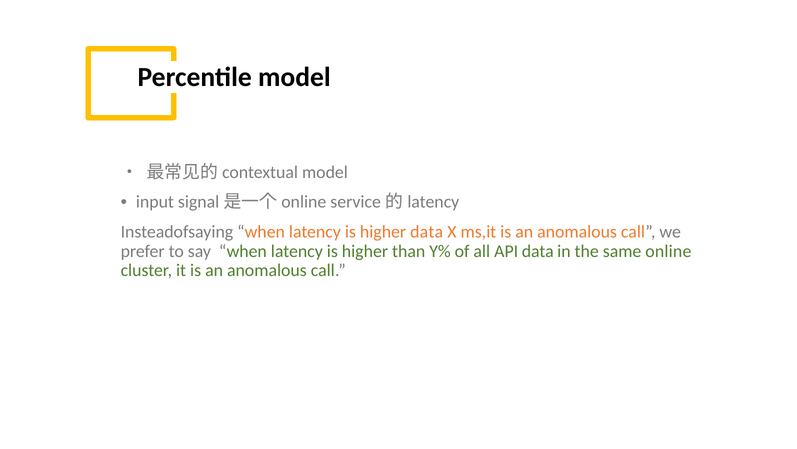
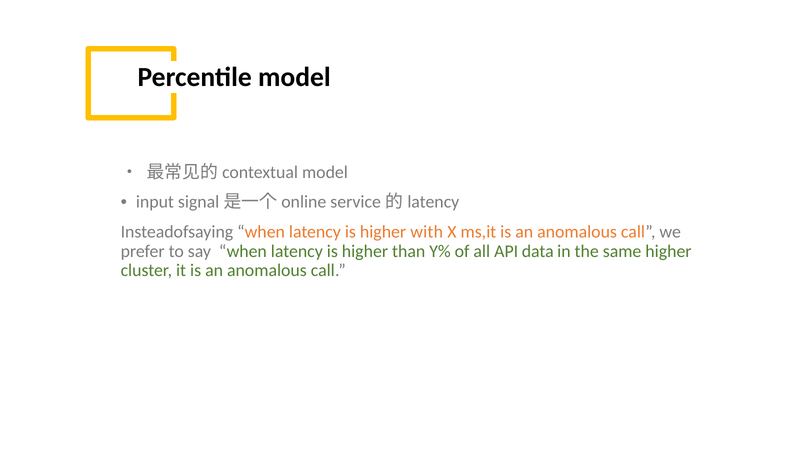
higher data: data -> with (427, 232)
same online: online -> higher (668, 251)
